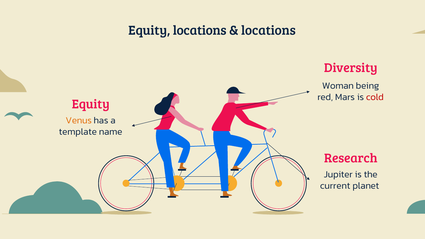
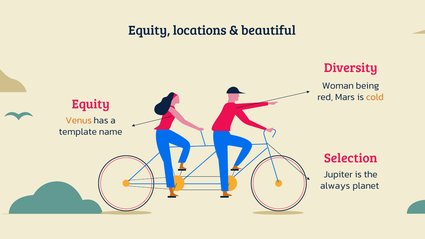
locations: locations -> beautiful (268, 30)
cold colour: red -> orange (375, 97)
Research: Research -> Selection (351, 158)
current: current -> always (335, 186)
